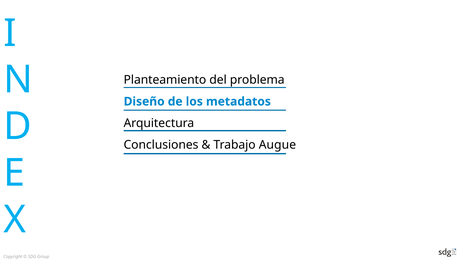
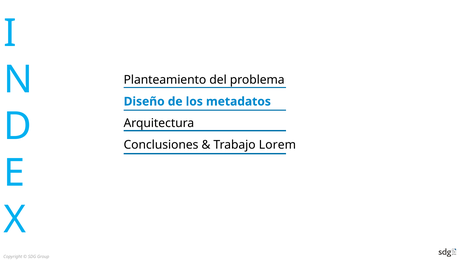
Augue: Augue -> Lorem (277, 145)
